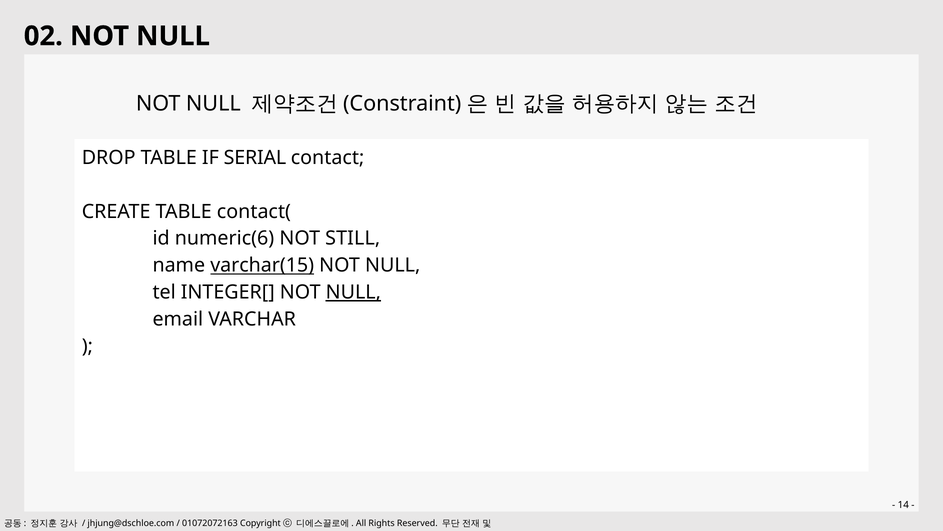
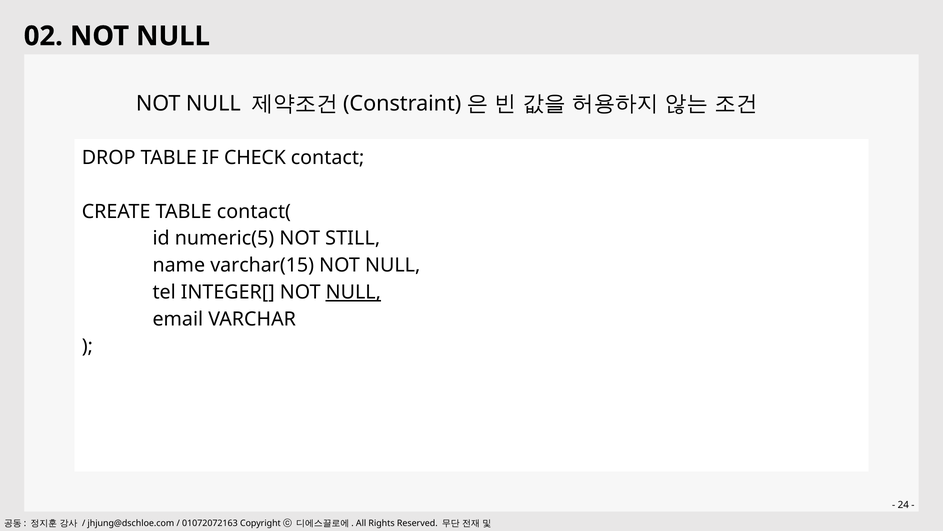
SERIAL: SERIAL -> CHECK (255, 158)
numeric(6: numeric(6 -> numeric(5 (225, 238)
varchar(15 underline: present -> none (262, 265)
14: 14 -> 24 (903, 504)
